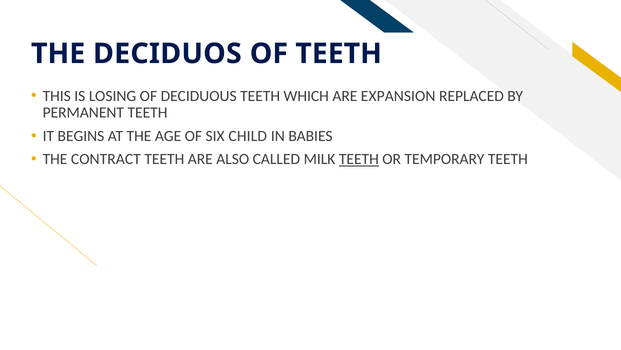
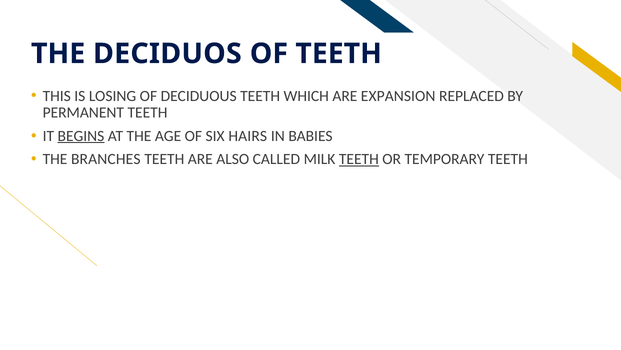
BEGINS underline: none -> present (81, 136)
CHILD: CHILD -> HAIRS (248, 136)
CONTRACT: CONTRACT -> BRANCHES (106, 159)
